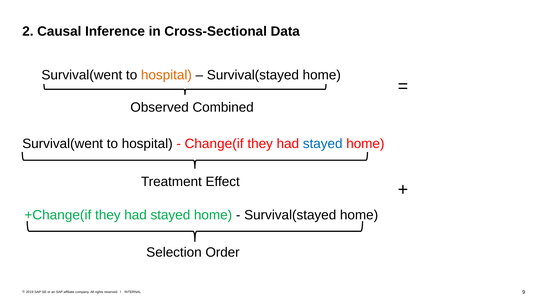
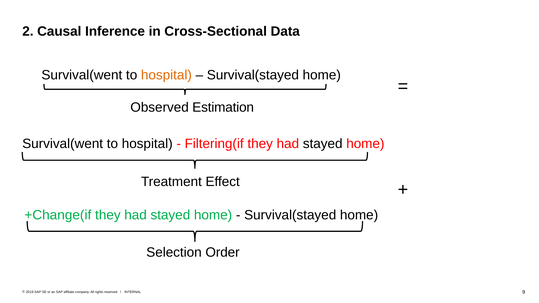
Combined: Combined -> Estimation (223, 108)
Change(if: Change(if -> Filtering(if (214, 144)
stayed colour: blue -> black (323, 144)
